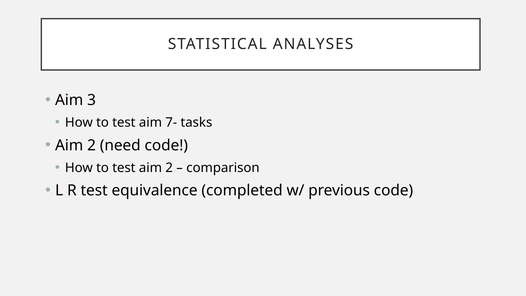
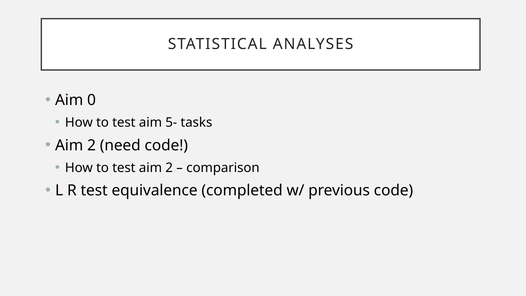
3: 3 -> 0 (92, 100)
7-: 7- -> 5- (171, 123)
